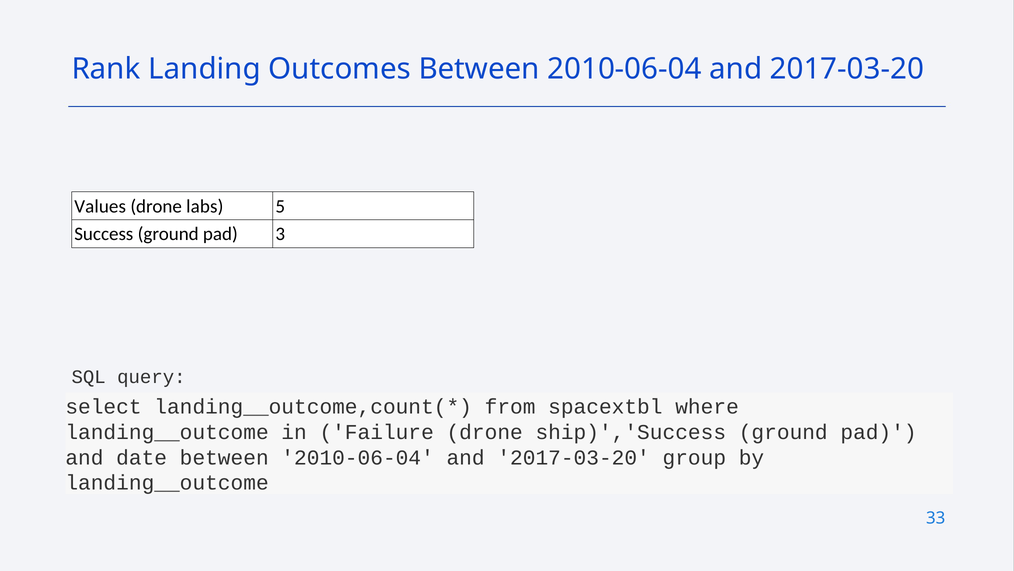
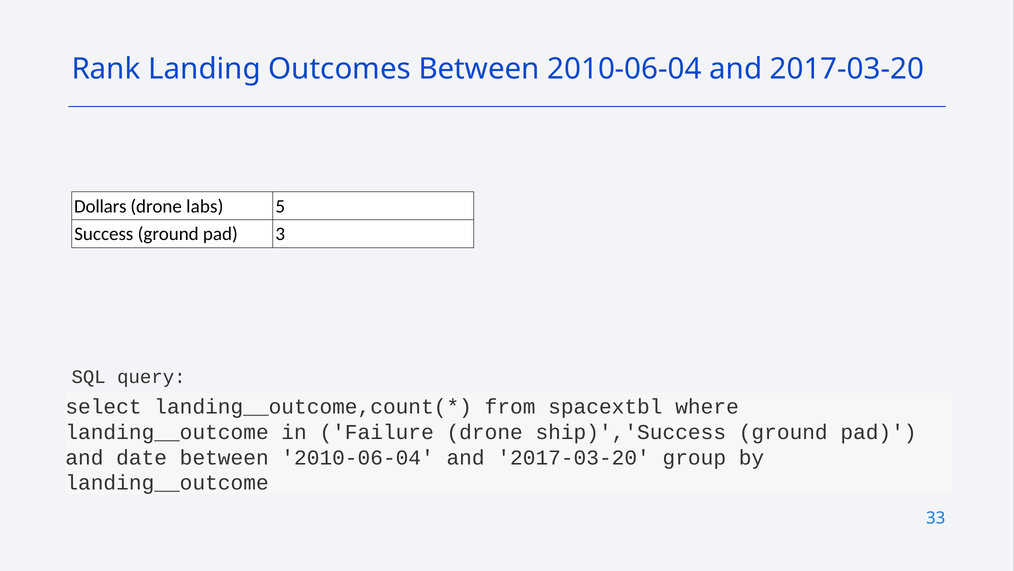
Values: Values -> Dollars (100, 206)
